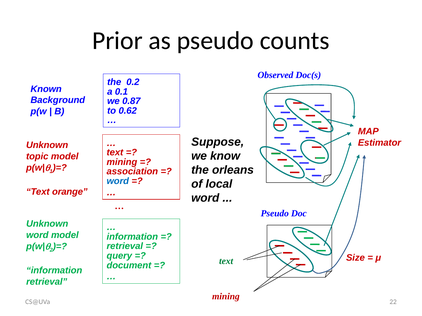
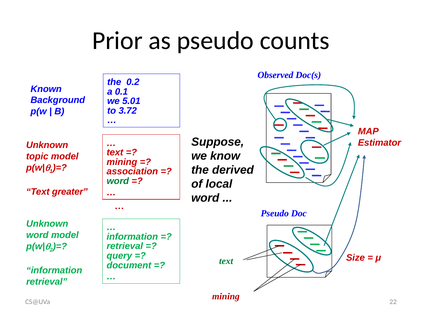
0.87: 0.87 -> 5.01 (131, 101)
0.62: 0.62 -> 3.72 (128, 111)
orleans: orleans -> derived (233, 170)
word colour: blue -> green (118, 181)
orange: orange -> greater (70, 192)
